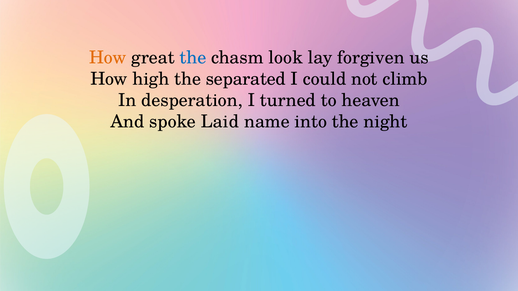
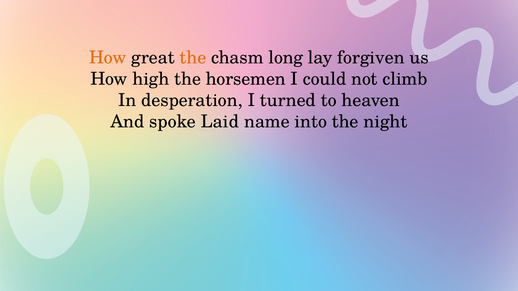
the colour: blue -> orange (193, 58)
look: look -> long (286, 58)
separated: separated -> horsemen (246, 79)
